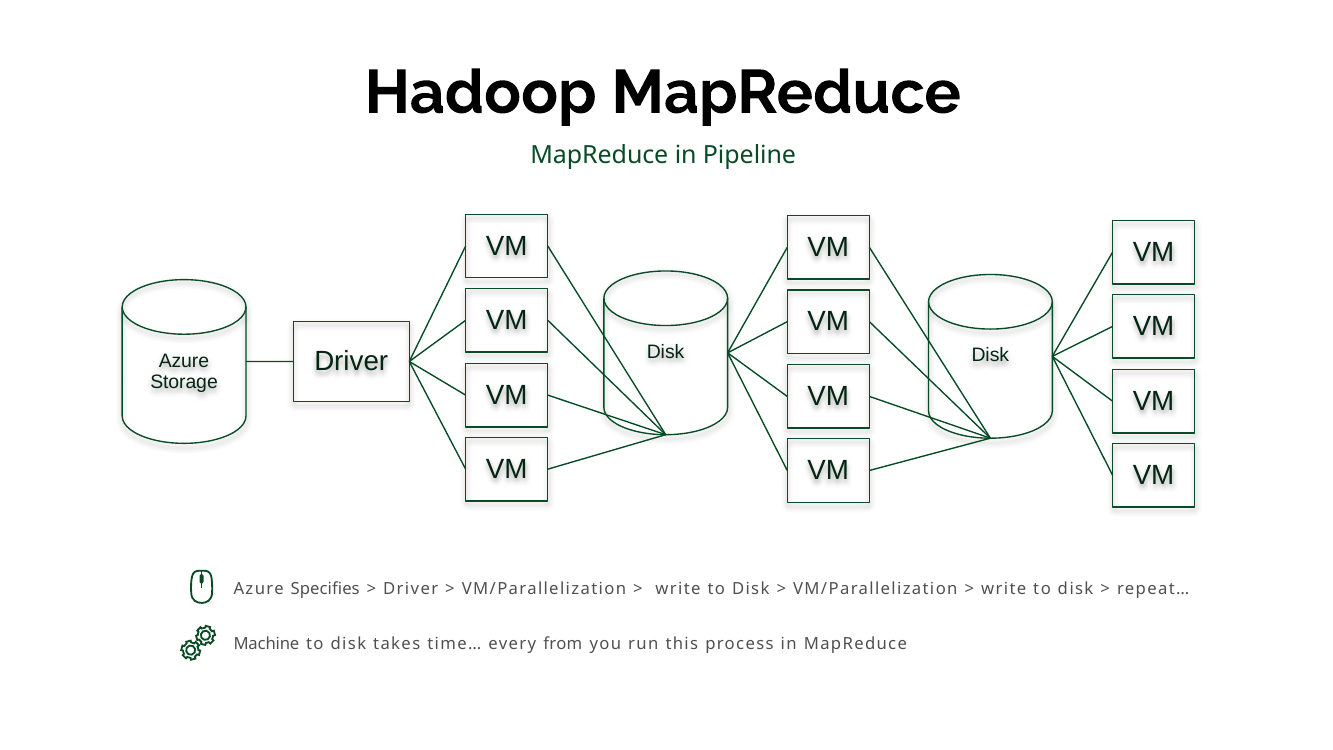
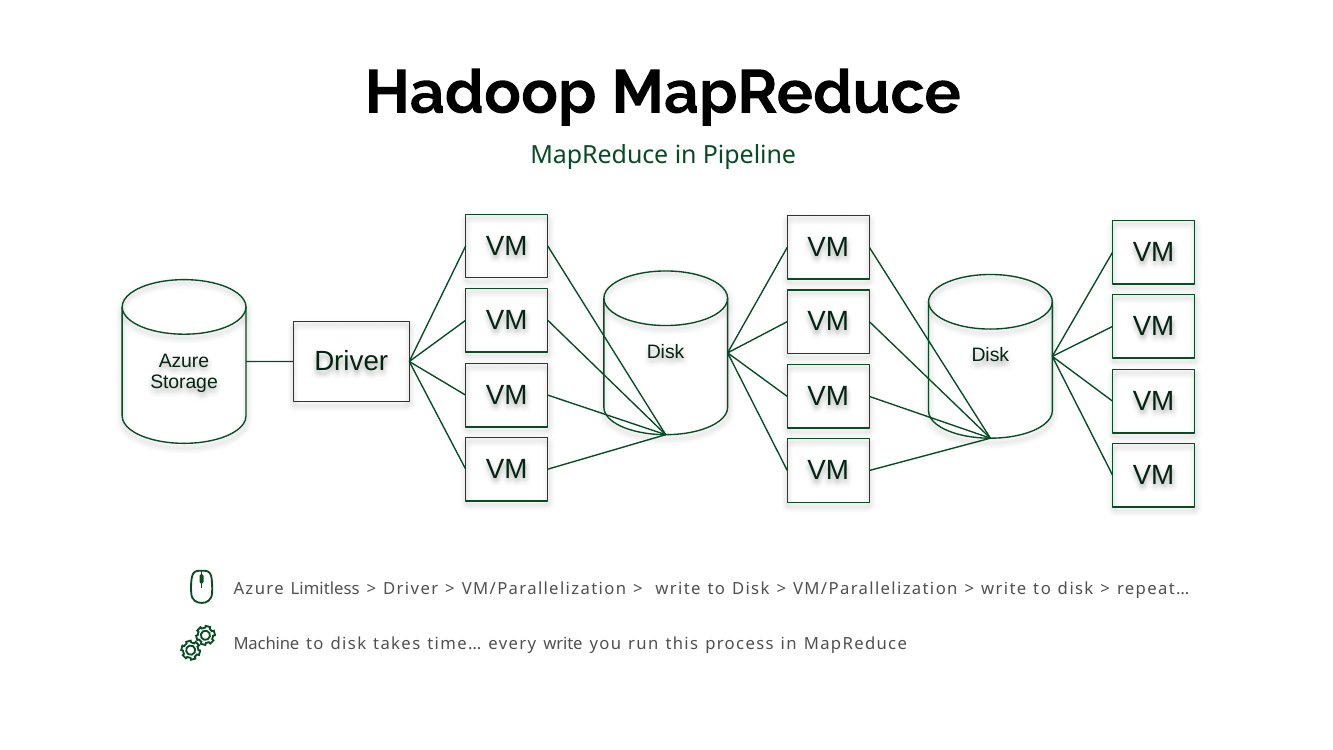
Specifies: Specifies -> Limitless (325, 588)
every from: from -> write (563, 643)
